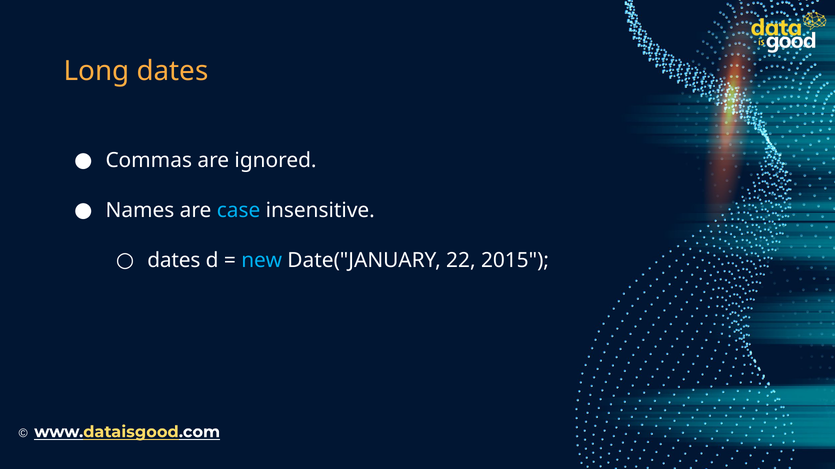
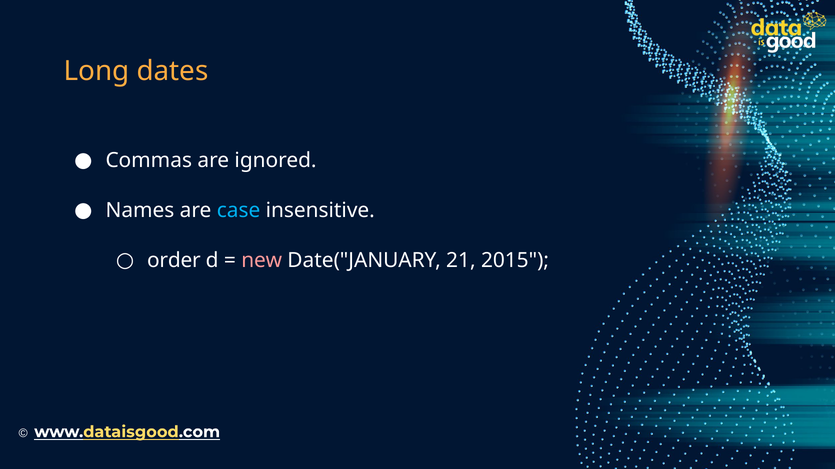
dates: dates -> order (174, 261)
new colour: light blue -> pink (262, 261)
22: 22 -> 21 (461, 261)
